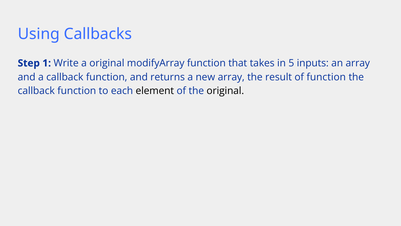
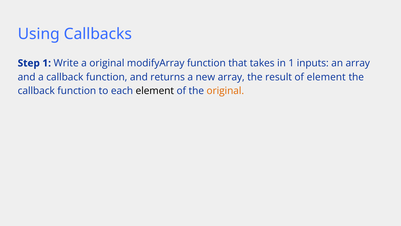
in 5: 5 -> 1 (291, 63)
of function: function -> element (326, 77)
original colour: black -> orange (225, 91)
